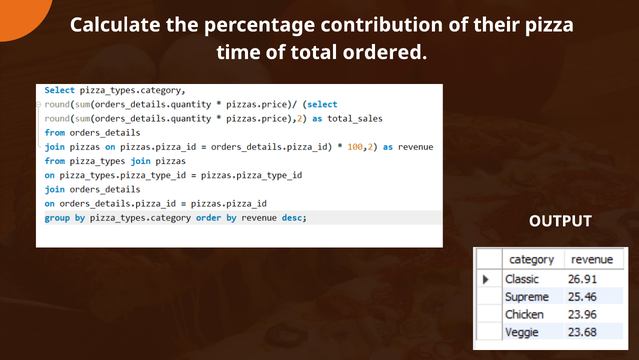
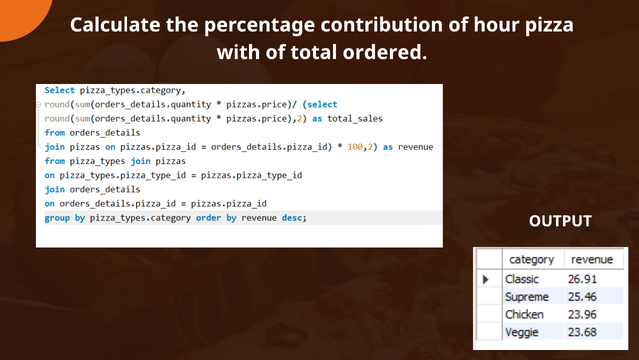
their: their -> hour (497, 25)
time: time -> with (238, 52)
